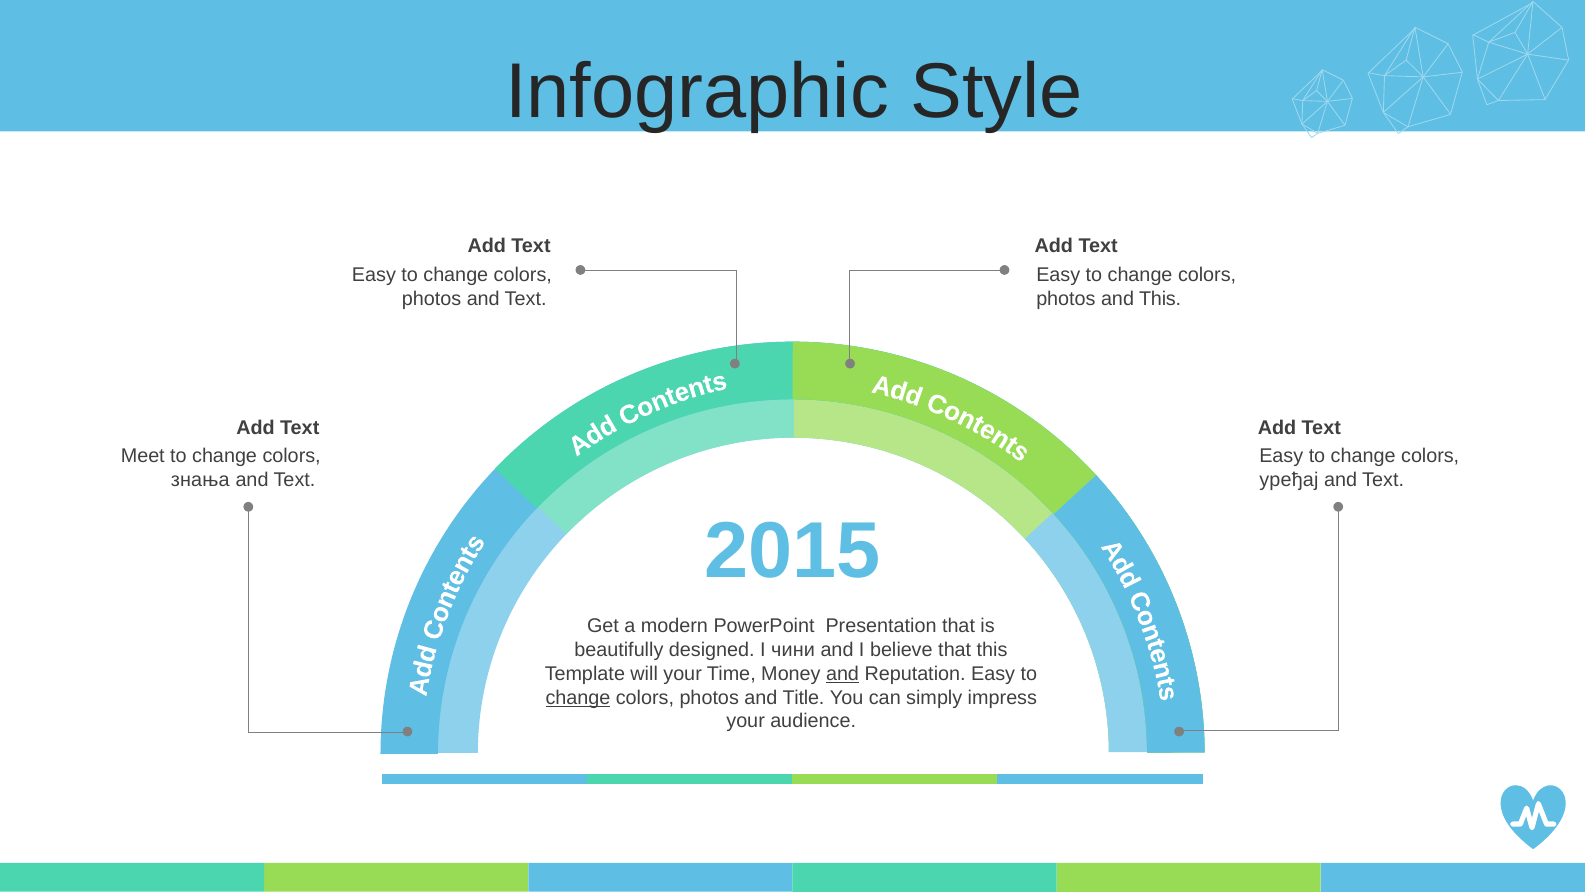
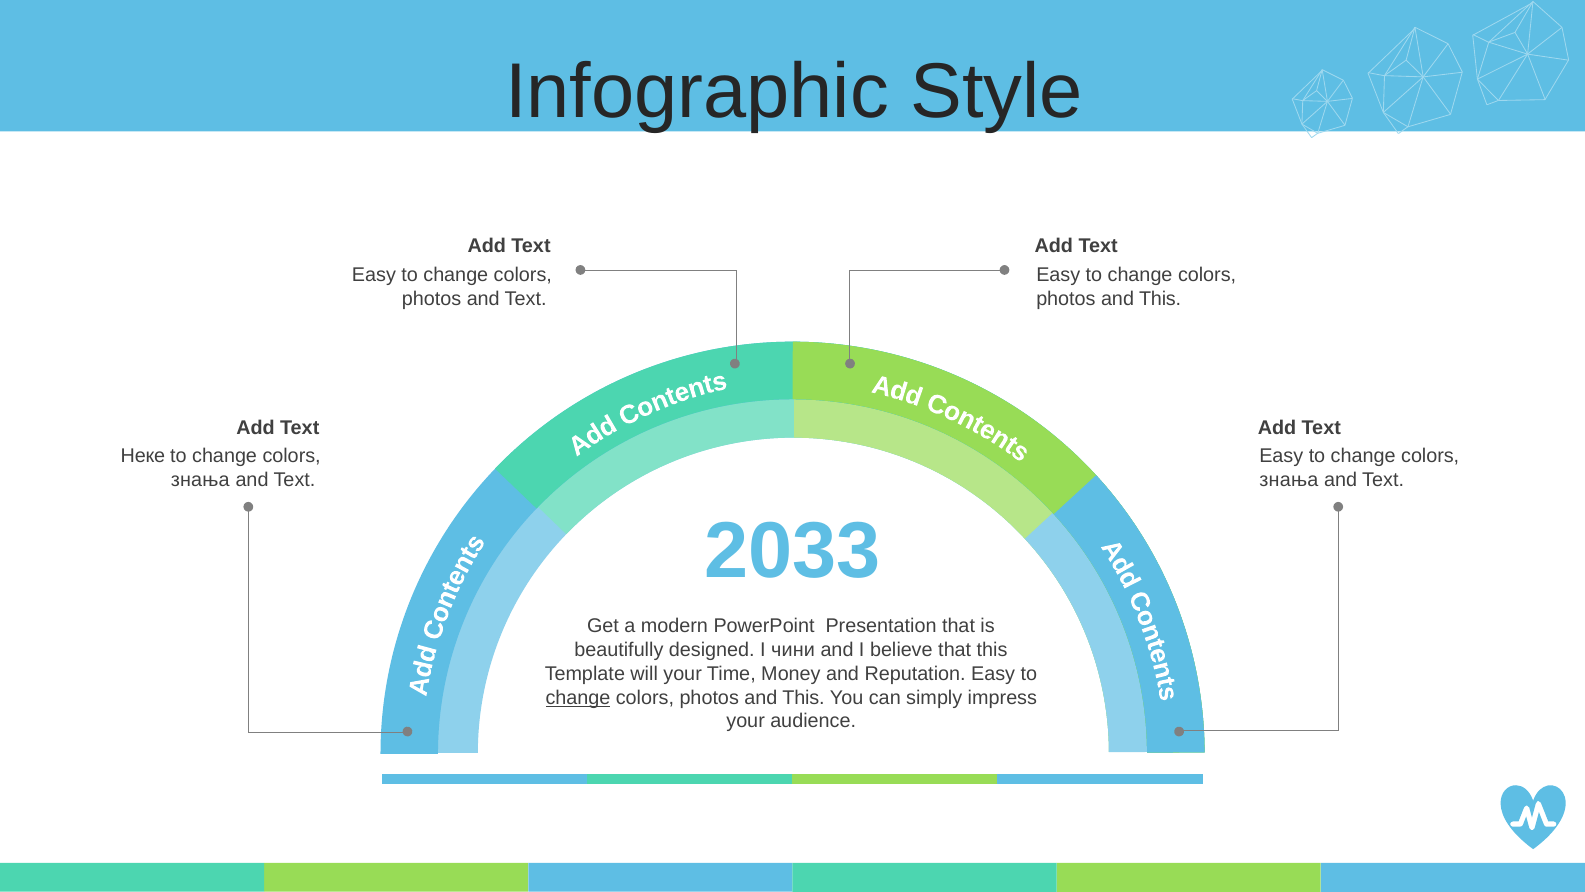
Meet: Meet -> Неке (143, 456)
уређај: уређај -> знања (1289, 480)
2015: 2015 -> 2033 (792, 551)
and underline: present -> none (843, 673)
Title: Title -> This (804, 697)
